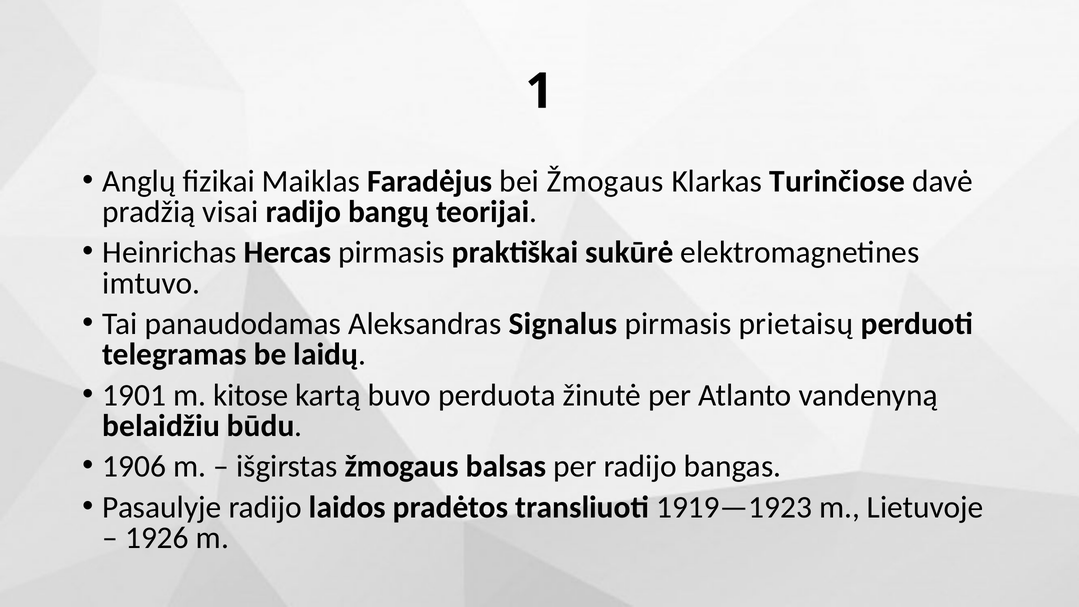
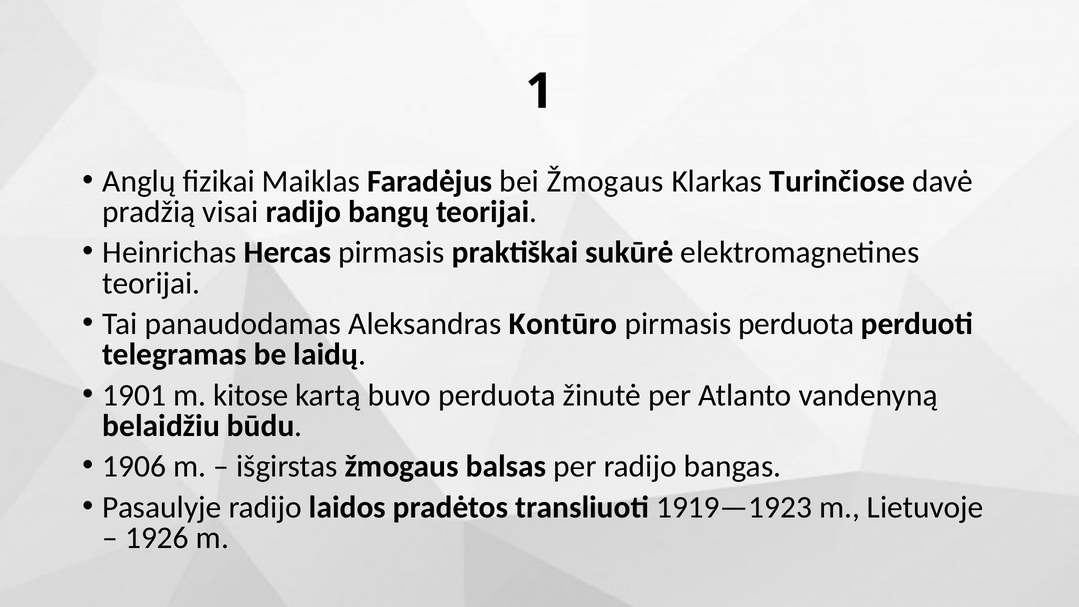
imtuvo: imtuvo -> teorijai (151, 283)
Signalus: Signalus -> Kontūro (563, 324)
pirmasis prietaisų: prietaisų -> perduota (796, 324)
